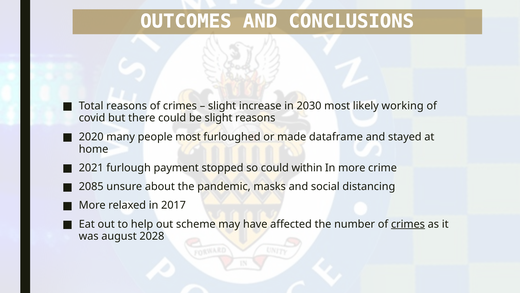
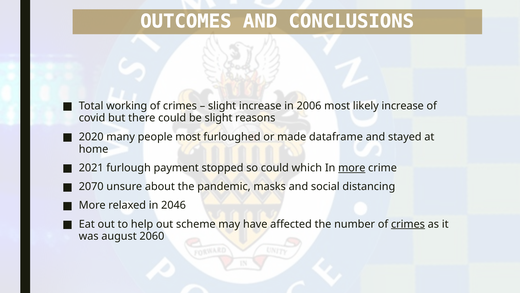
Total reasons: reasons -> working (127, 106)
2030: 2030 -> 2006 (309, 106)
likely working: working -> increase (403, 106)
within: within -> which (307, 168)
more underline: none -> present (352, 168)
2085: 2085 -> 2070 (91, 186)
2017: 2017 -> 2046 (174, 205)
2028: 2028 -> 2060 (152, 236)
